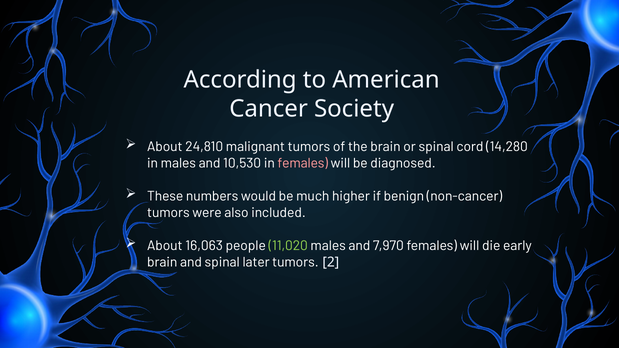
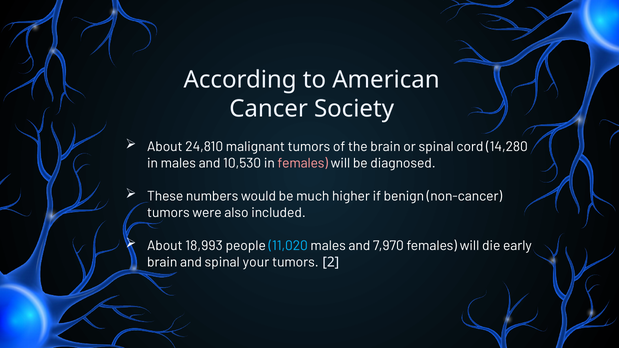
16,063: 16,063 -> 18,993 (204, 246)
11,020 colour: light green -> light blue (288, 246)
later: later -> your (256, 262)
